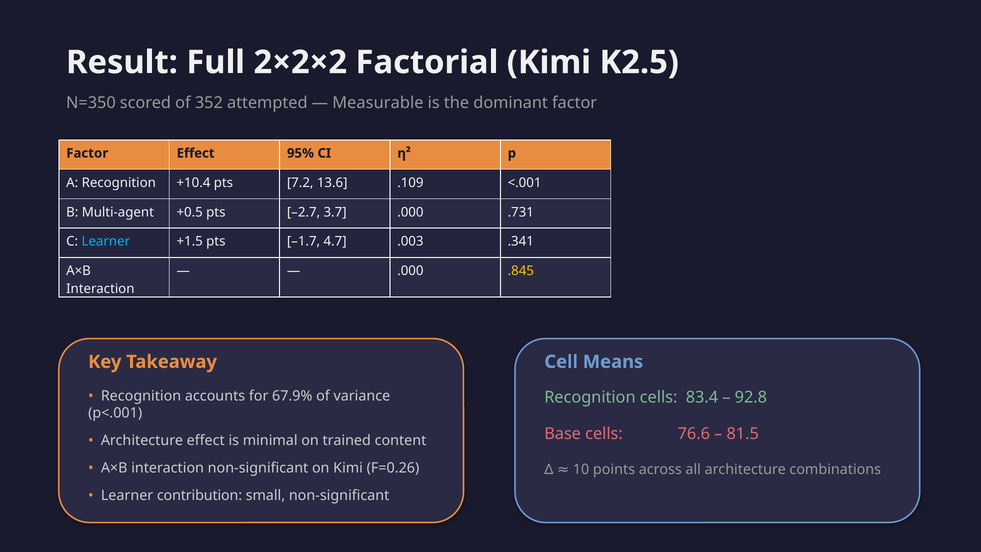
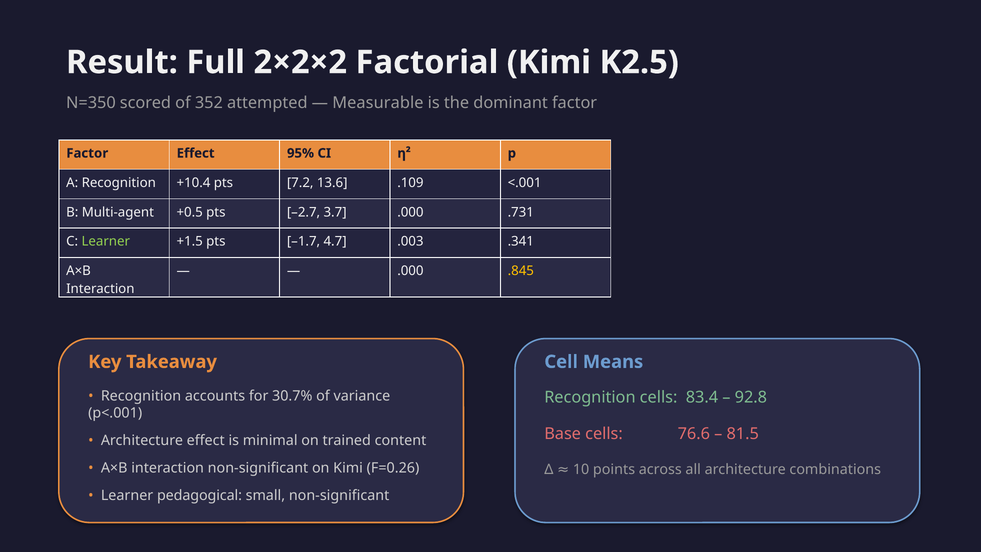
Learner colour: light blue -> light green (106, 241)
67.9%: 67.9% -> 30.7% (292, 396)
contribution: contribution -> pedagogical (200, 495)
